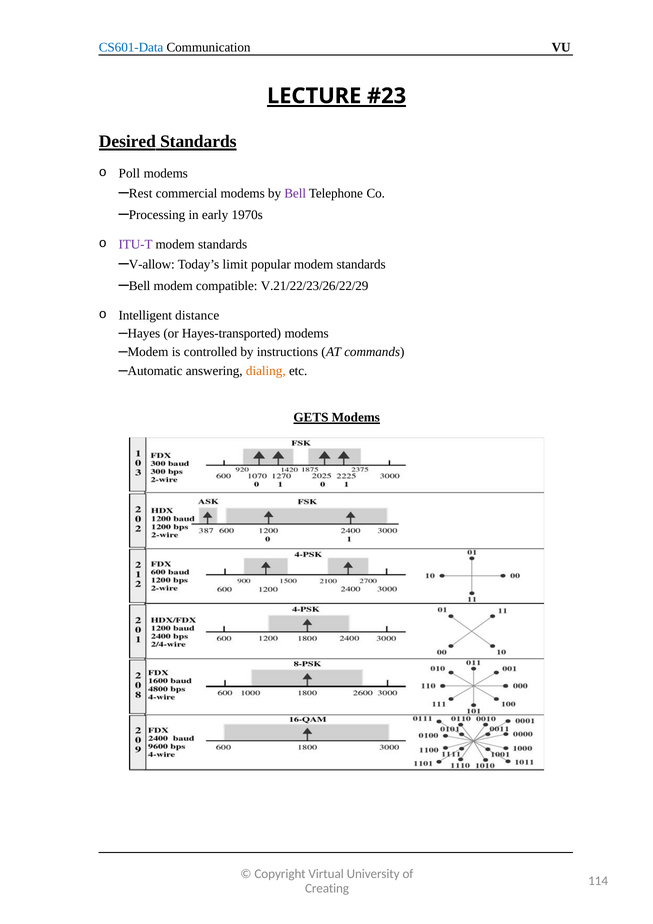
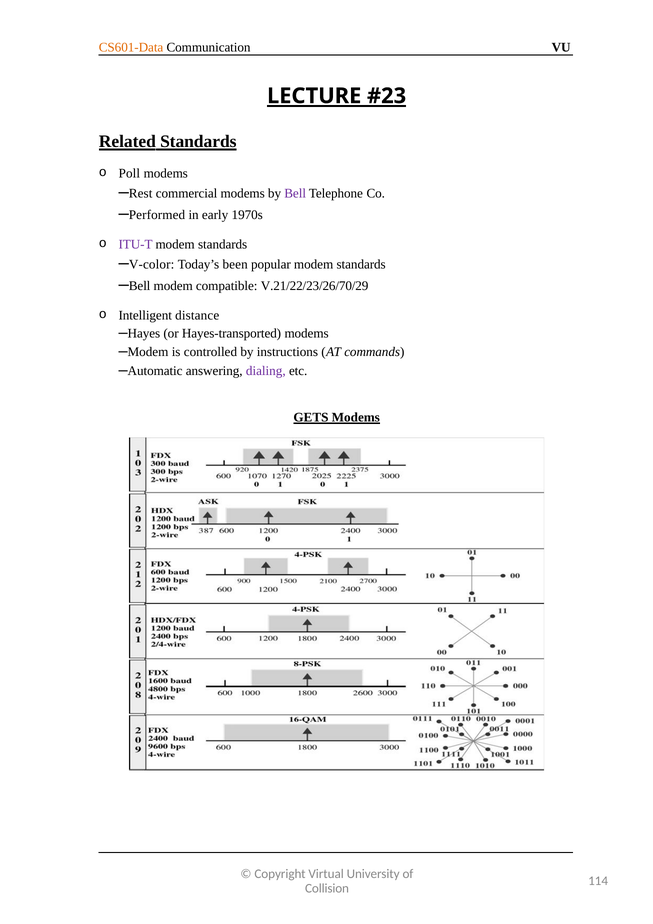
CS601-Data colour: blue -> orange (131, 47)
Desired: Desired -> Related (127, 142)
Processing: Processing -> Performed (157, 215)
V-allow: V-allow -> V-color (152, 264)
limit: limit -> been (235, 264)
V.21/22/23/26/22/29: V.21/22/23/26/22/29 -> V.21/22/23/26/70/29 (315, 286)
dialing colour: orange -> purple (266, 371)
Creating: Creating -> Collision (327, 888)
